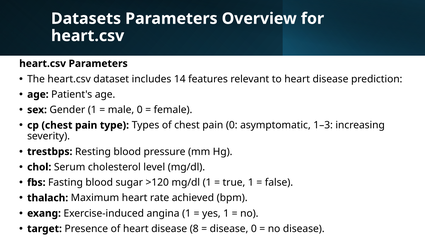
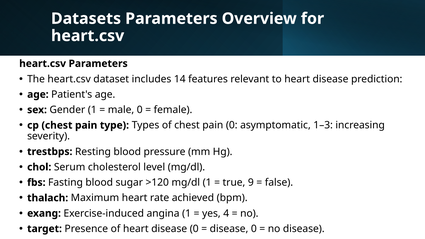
true 1: 1 -> 9 (251, 183)
yes 1: 1 -> 4 (226, 213)
heart disease 8: 8 -> 0 (194, 229)
